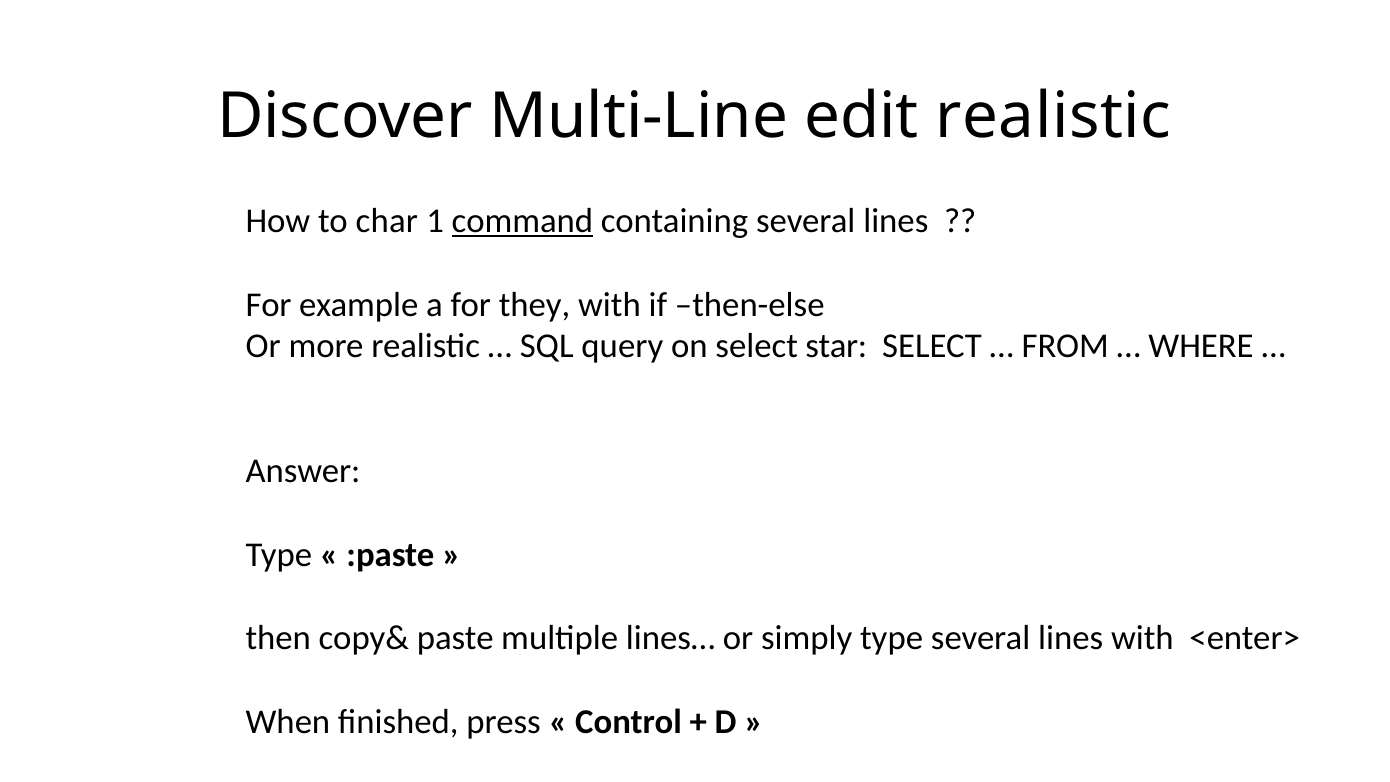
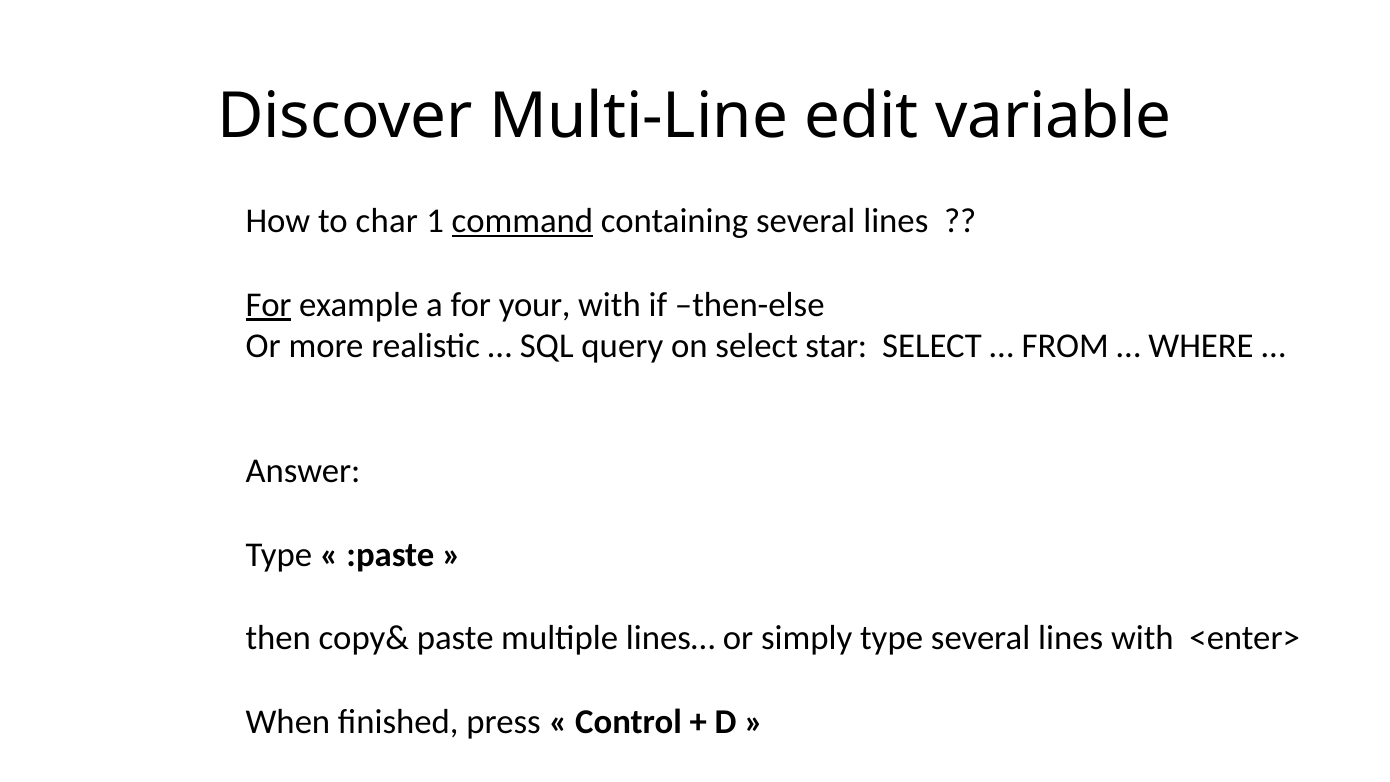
edit realistic: realistic -> variable (1054, 117)
For underline: none -> present (269, 305)
they: they -> your (535, 305)
